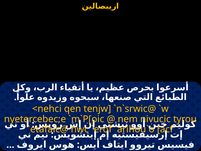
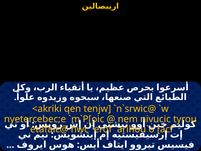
<nehci: <nehci -> <akriki (47, 109)
